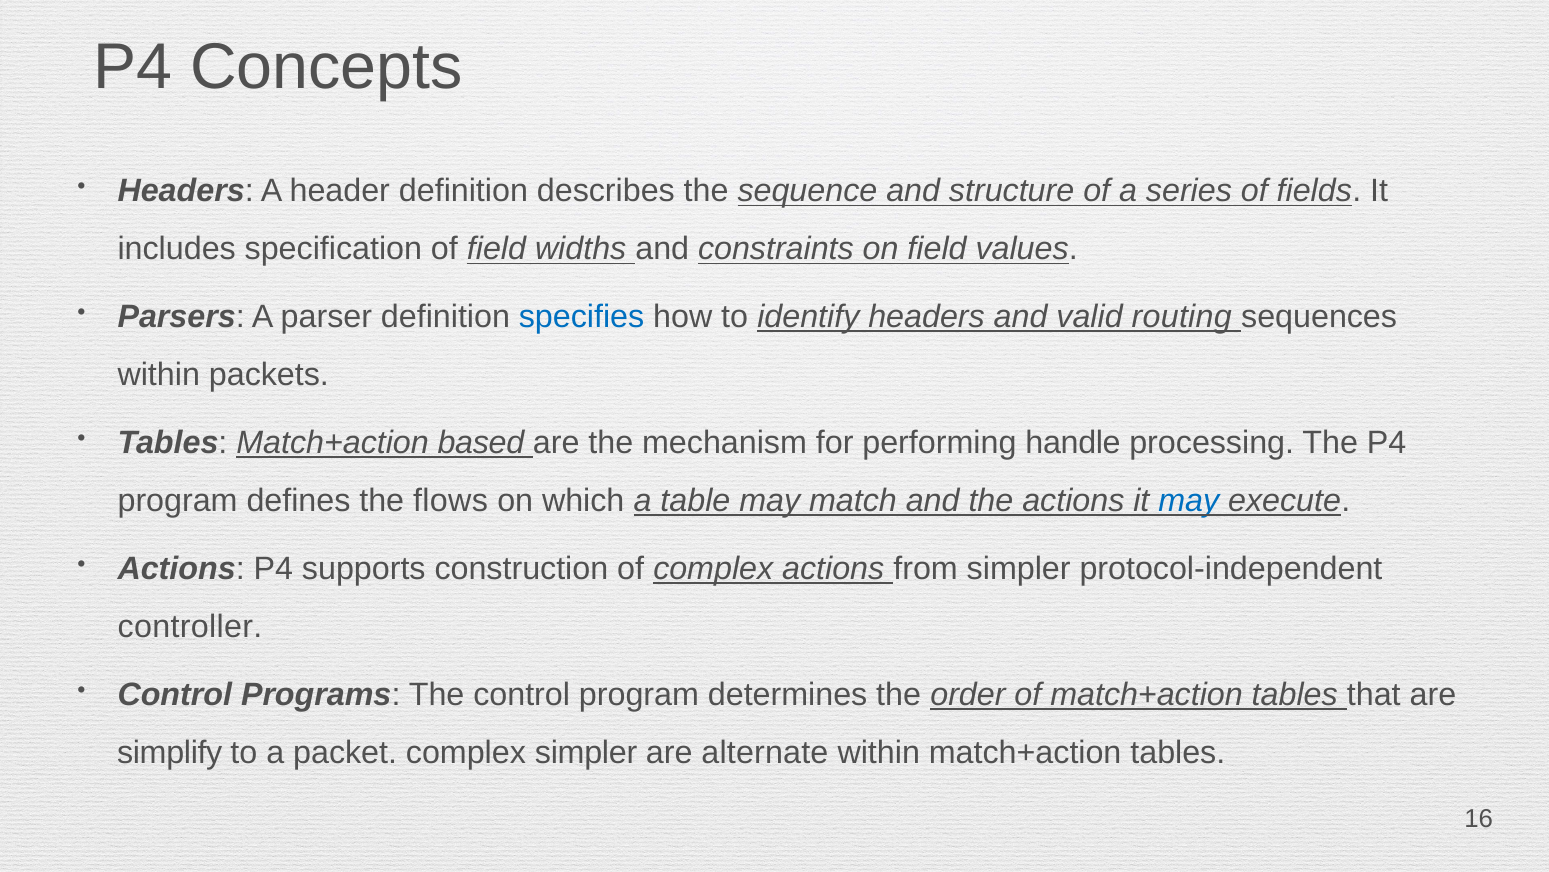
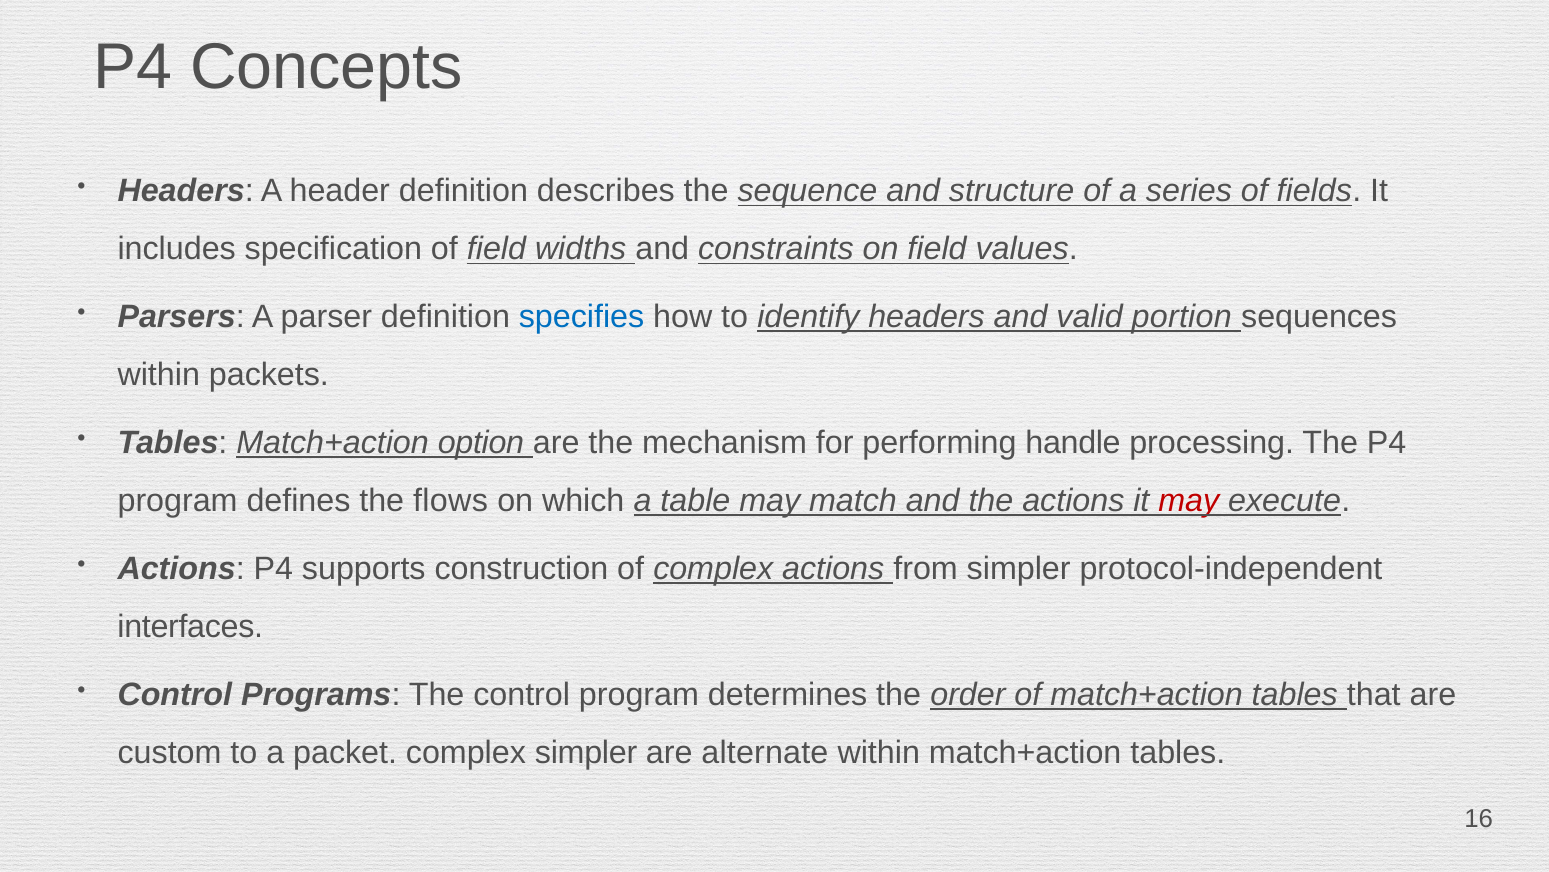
routing: routing -> portion (1182, 317)
based: based -> option (481, 443)
may colour: blue -> red (1189, 501)
controller: controller -> interfaces (190, 626)
simplify: simplify -> custom (170, 752)
